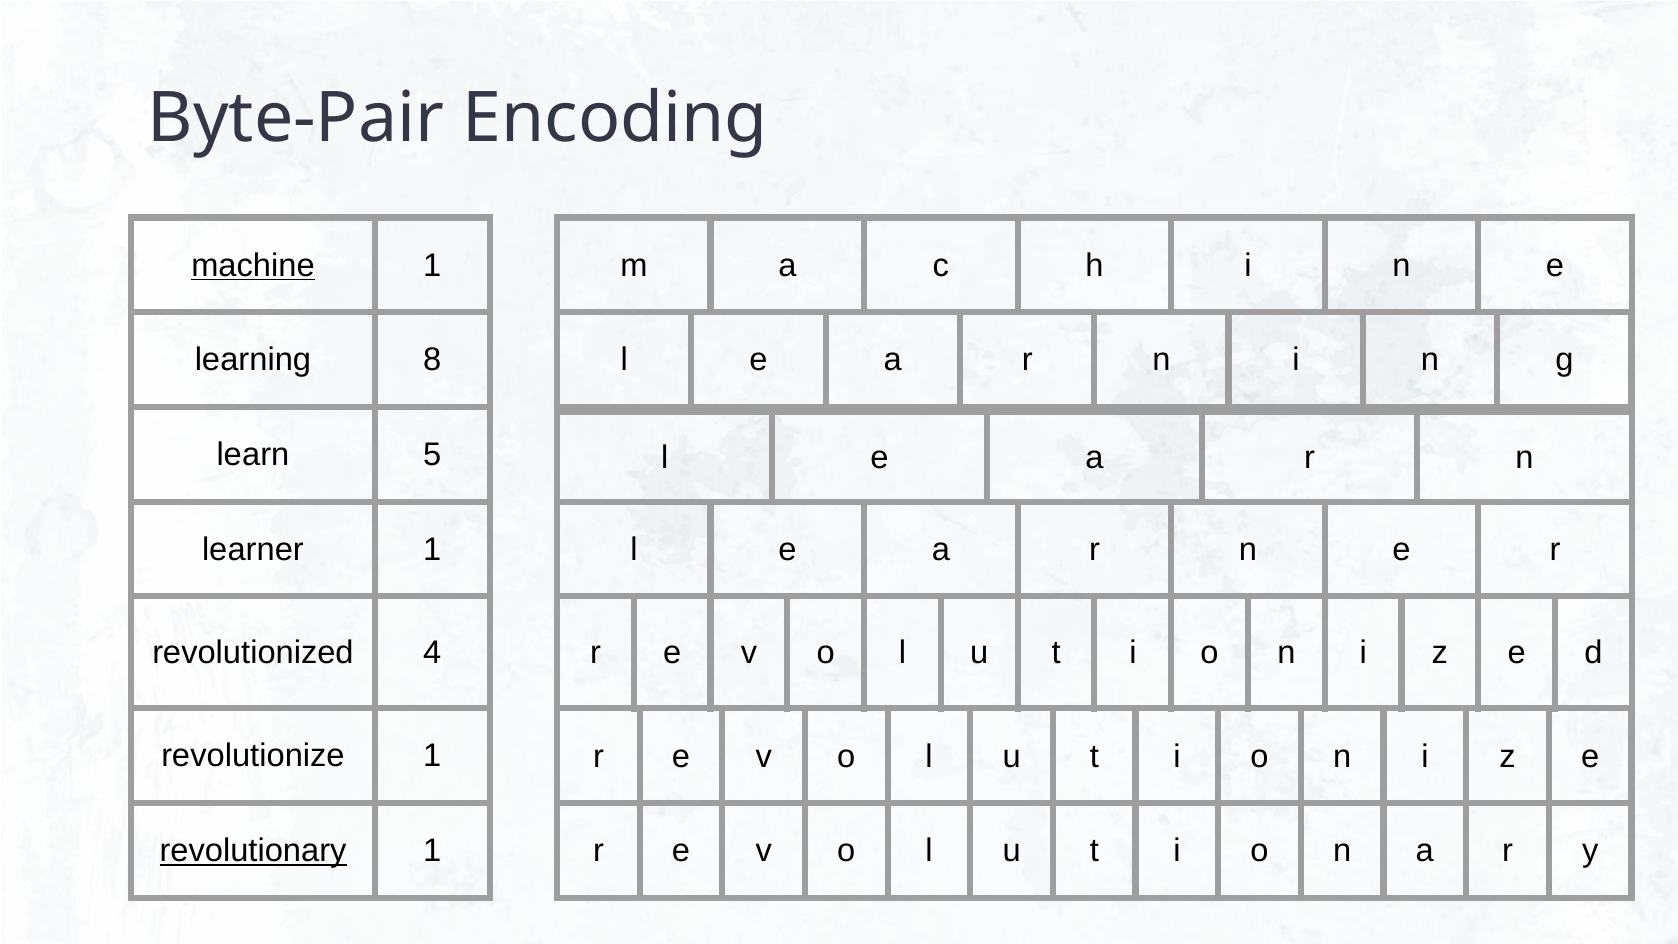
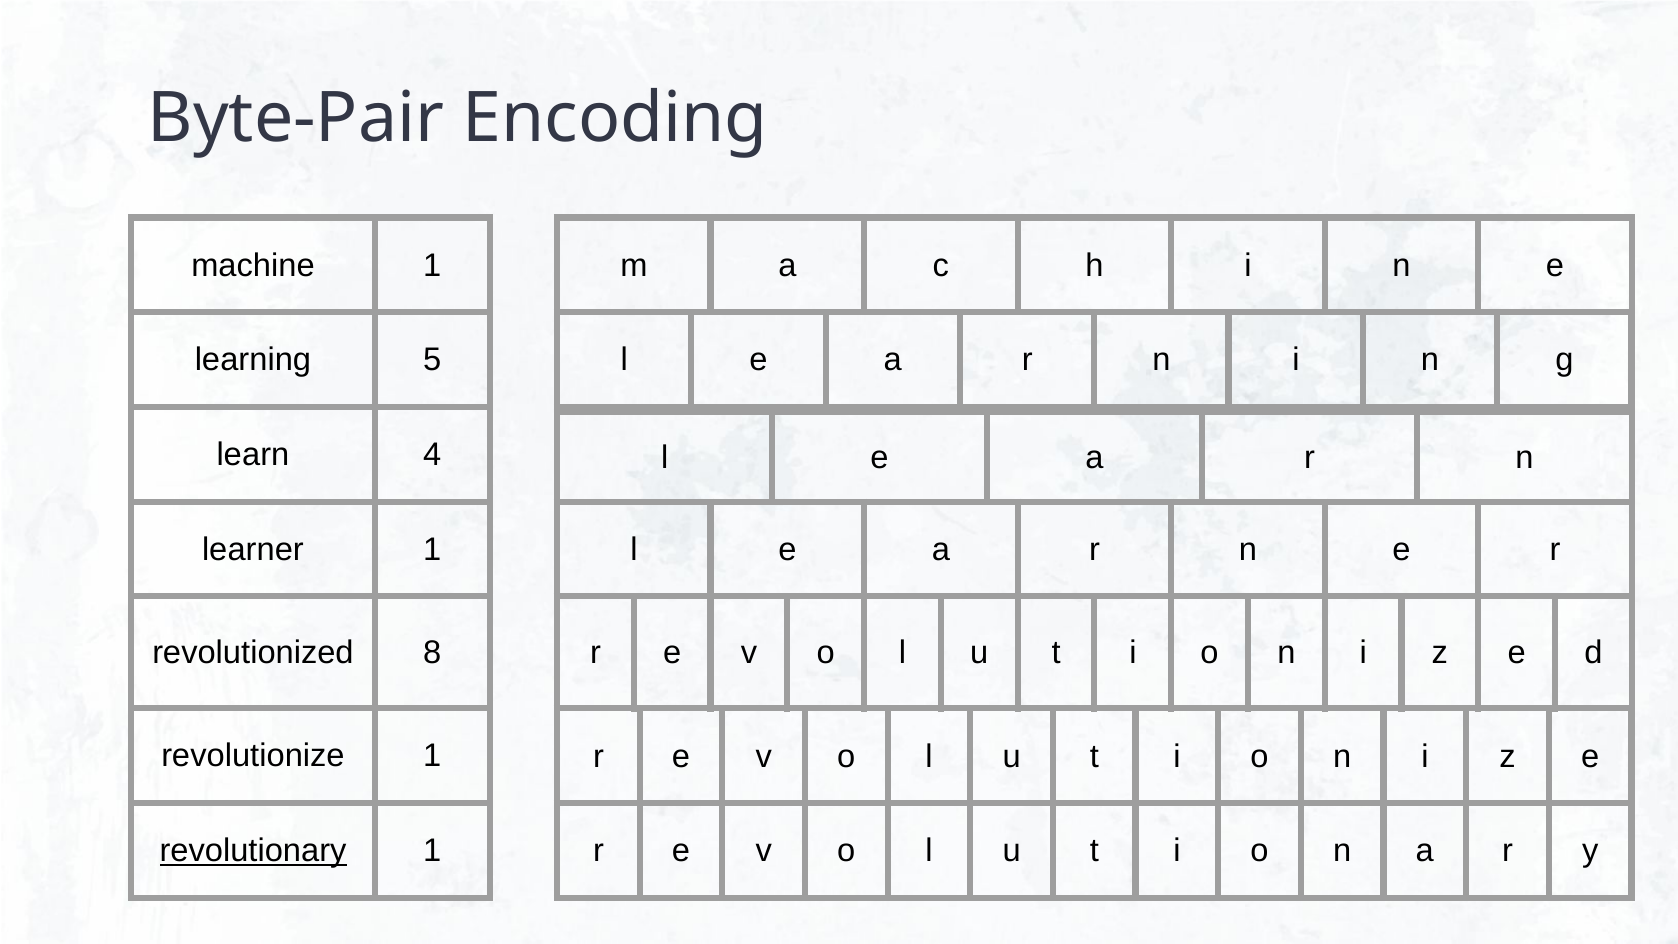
machine underline: present -> none (253, 265)
8: 8 -> 5 (432, 360)
5: 5 -> 4 (432, 455)
4: 4 -> 8 (432, 653)
